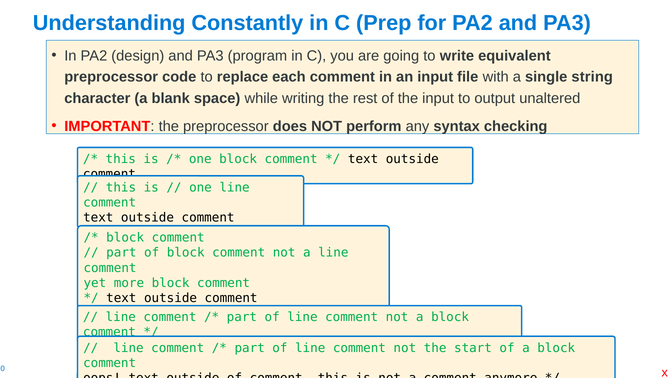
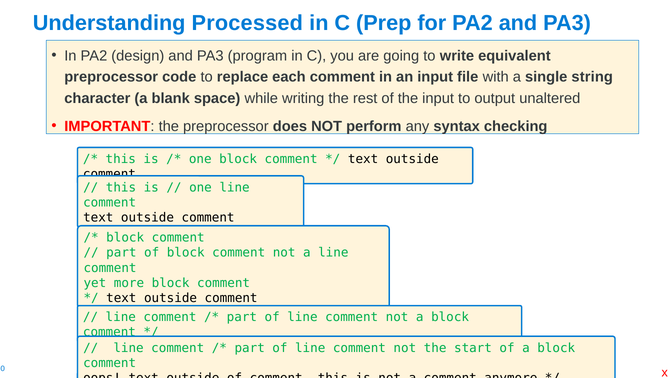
Constantly: Constantly -> Processed (247, 23)
